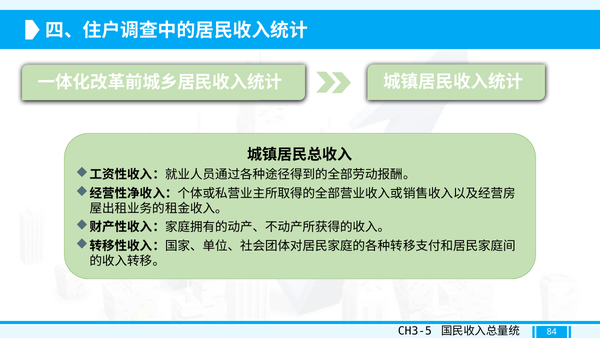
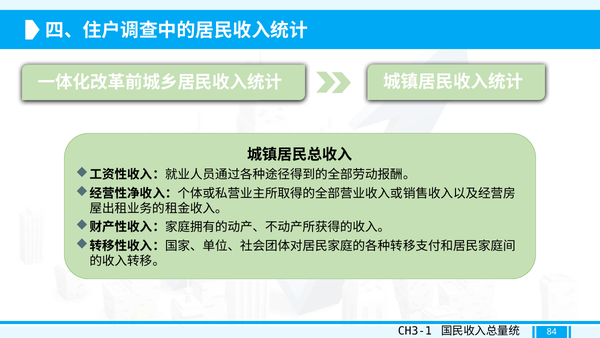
CH3-5: CH3-5 -> CH3-1 (415, 331)
